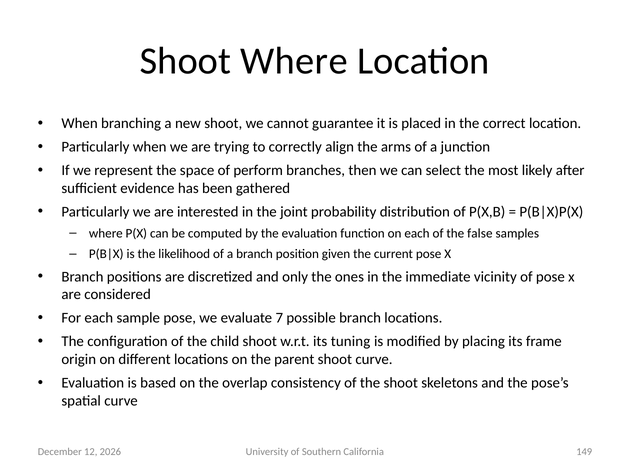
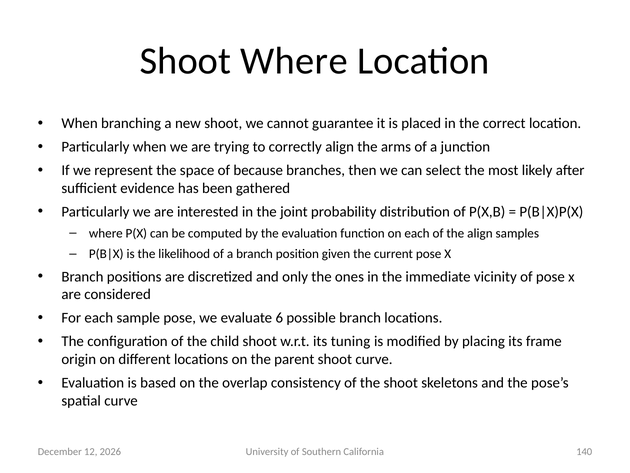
perform: perform -> because (258, 170)
the false: false -> align (480, 233)
7: 7 -> 6 (279, 318)
149: 149 -> 140 (584, 451)
